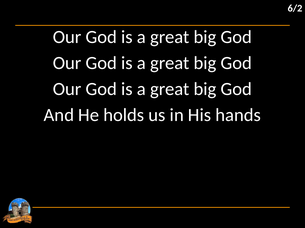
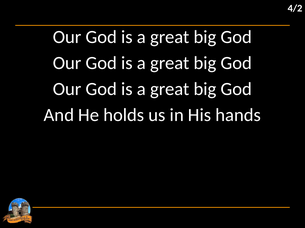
6/2: 6/2 -> 4/2 (295, 8)
